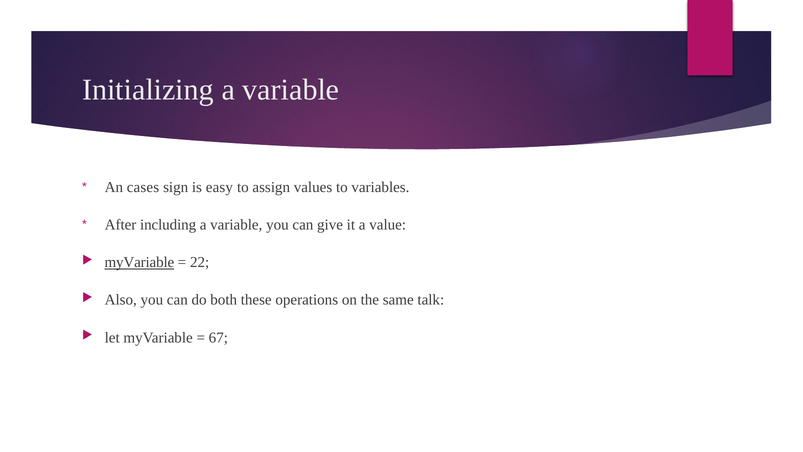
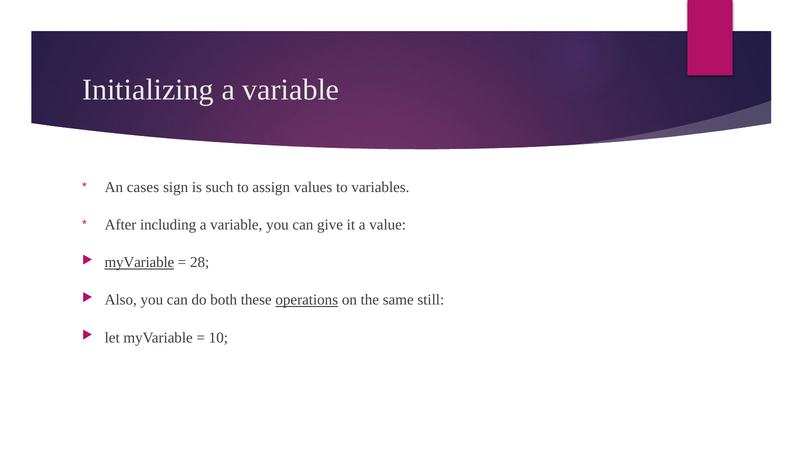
easy: easy -> such (220, 187)
22: 22 -> 28 (200, 262)
operations underline: none -> present (307, 300)
talk: talk -> still (431, 300)
67: 67 -> 10 (218, 337)
